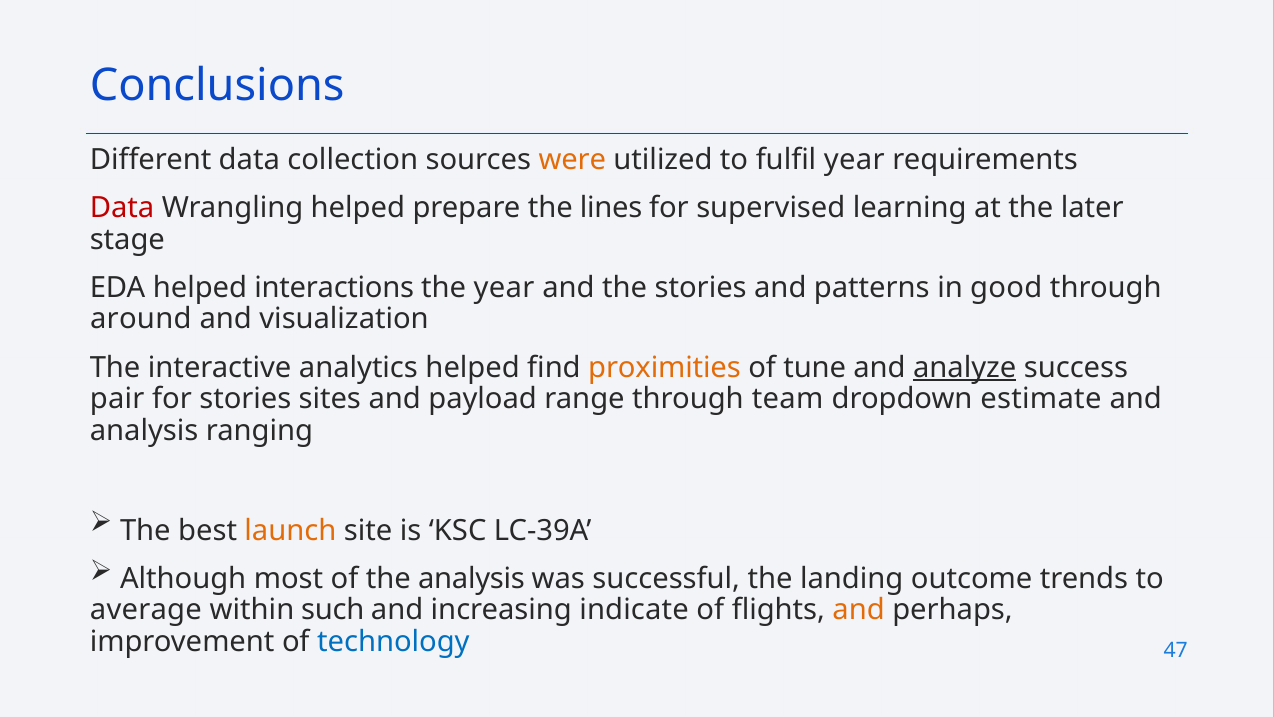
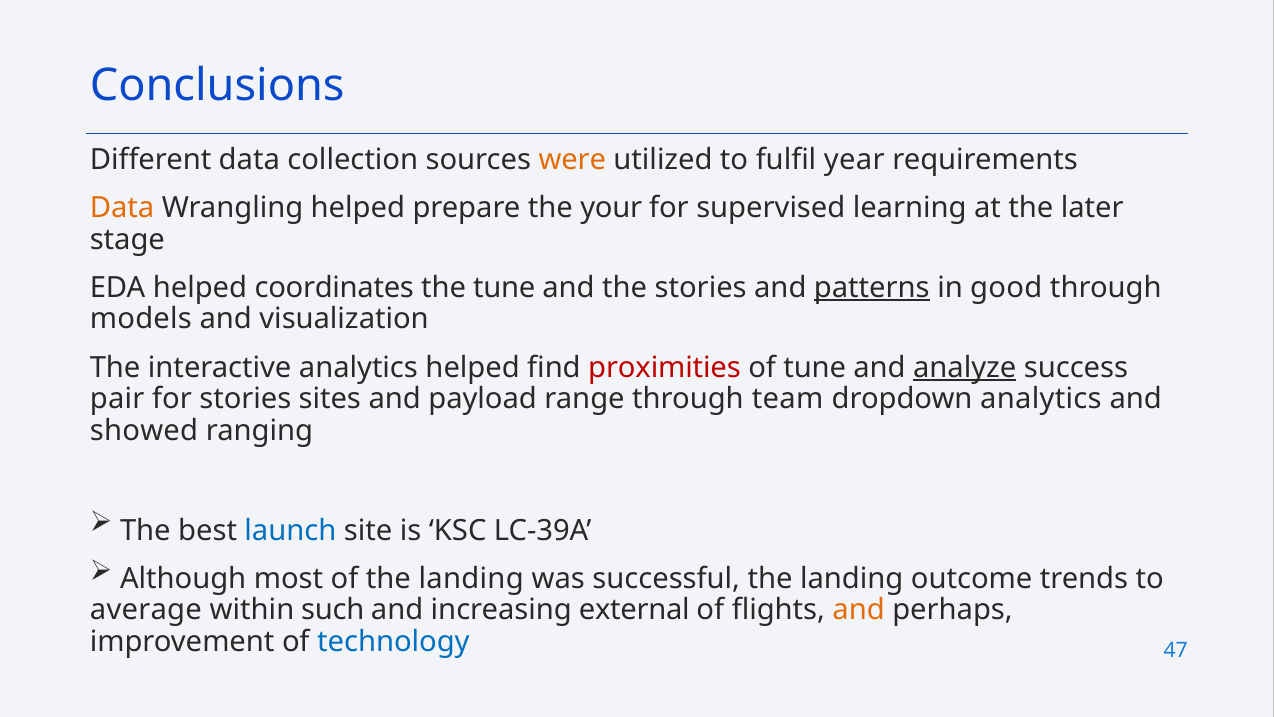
Data colour: red -> orange (122, 208)
lines: lines -> your (611, 208)
interactions: interactions -> coordinates (334, 288)
the year: year -> tune (504, 288)
patterns underline: none -> present (872, 288)
around: around -> models (141, 319)
proximities colour: orange -> red (665, 367)
dropdown estimate: estimate -> analytics (1041, 399)
analysis: analysis -> showed (144, 430)
launch colour: orange -> blue (290, 530)
of the analysis: analysis -> landing (471, 578)
indicate: indicate -> external (634, 610)
